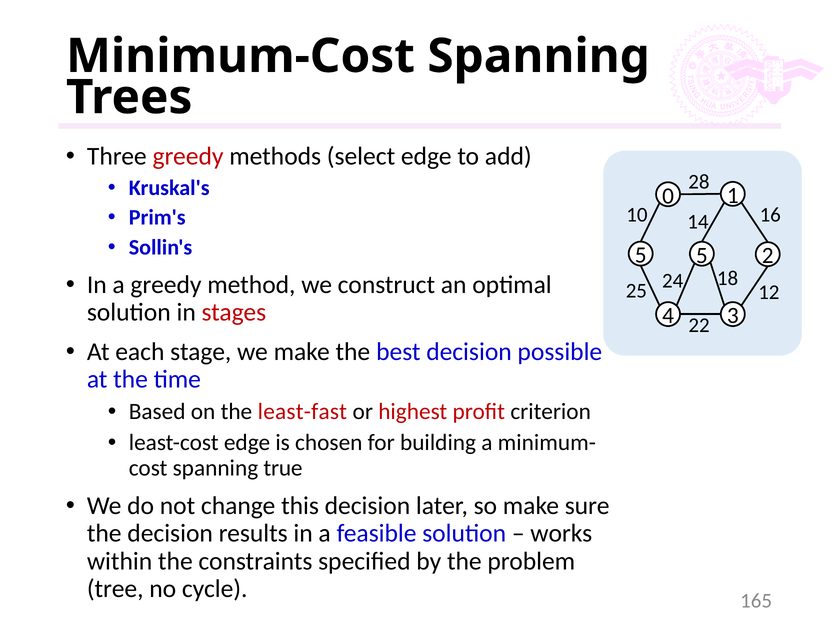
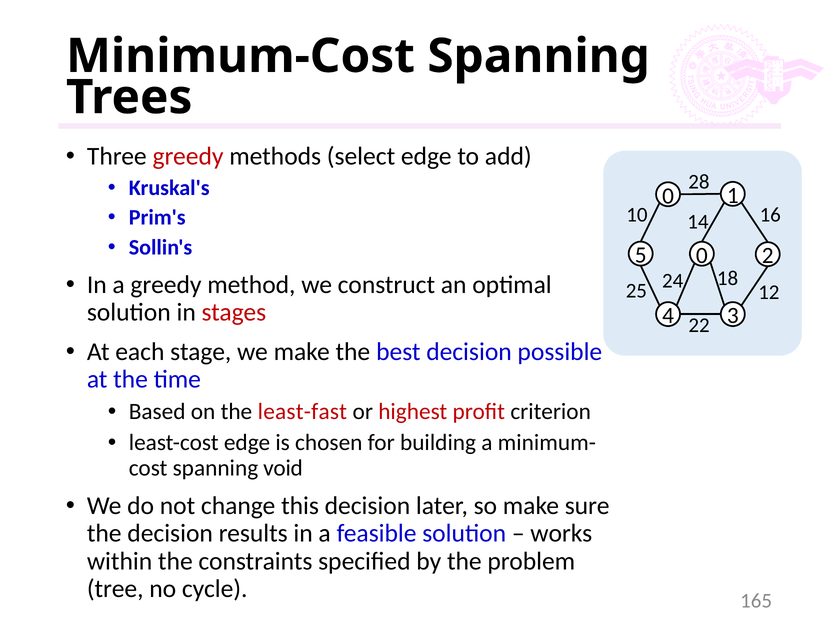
5 5: 5 -> 0 (702, 255)
true: true -> void (283, 467)
